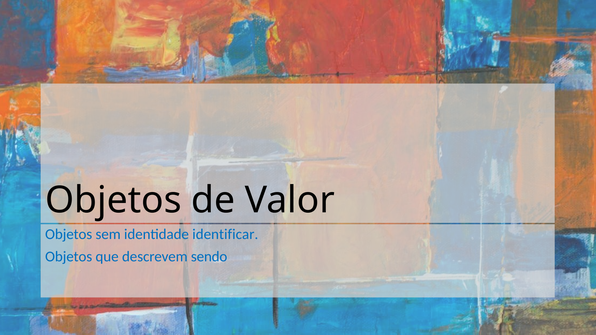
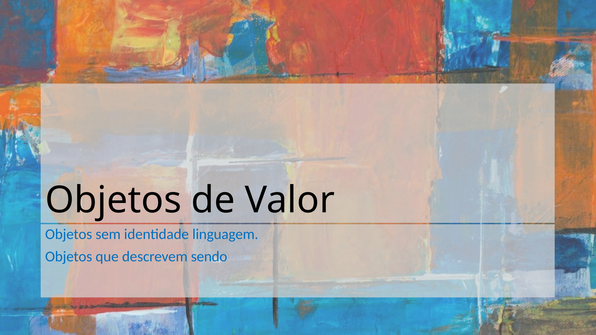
identificar: identificar -> linguagem (225, 235)
